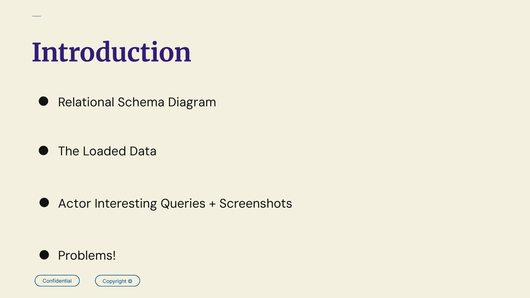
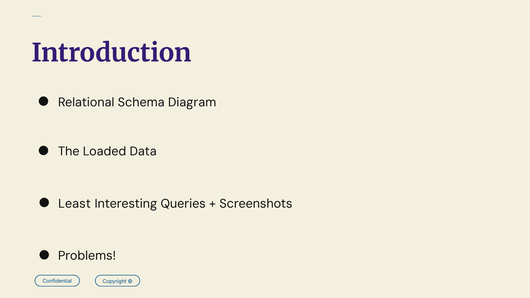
Actor: Actor -> Least (75, 204)
